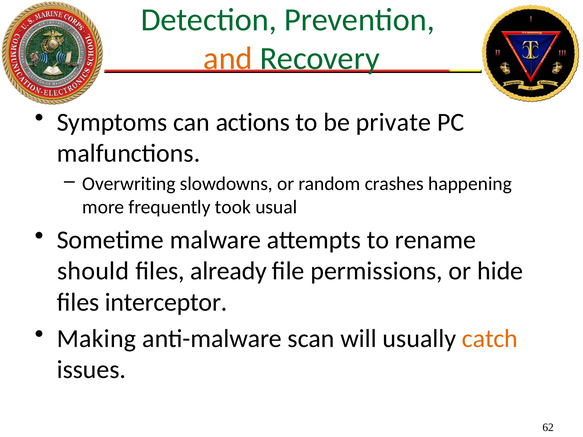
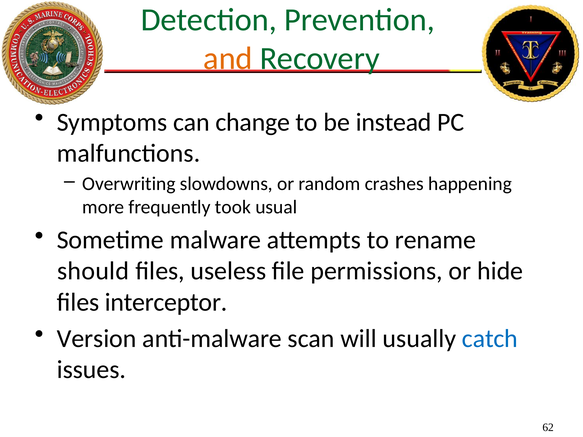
actions: actions -> change (253, 122)
private: private -> instead (394, 122)
already: already -> useless (228, 271)
Making: Making -> Version (97, 339)
catch colour: orange -> blue (490, 339)
